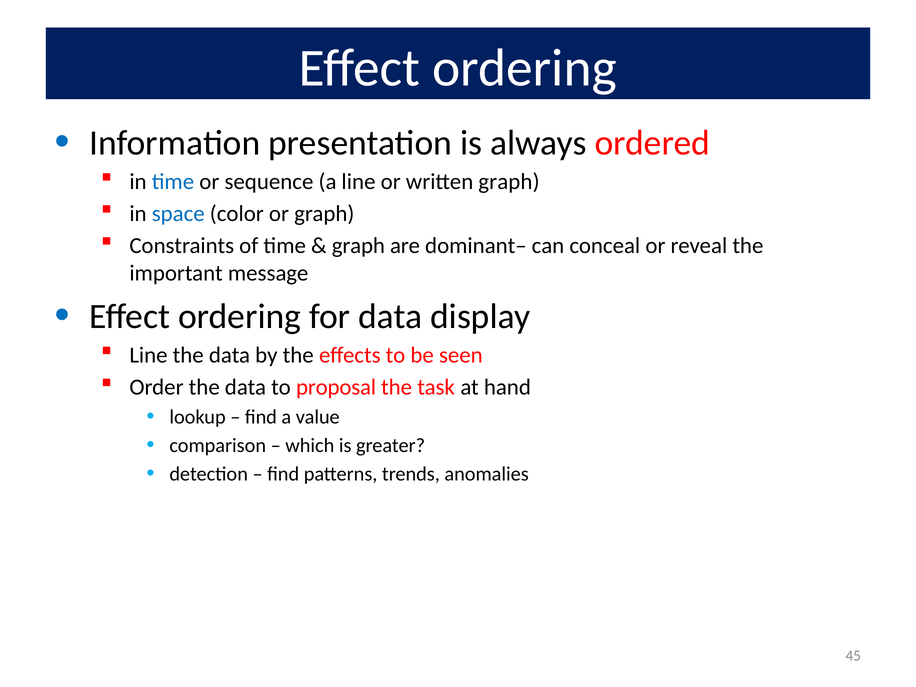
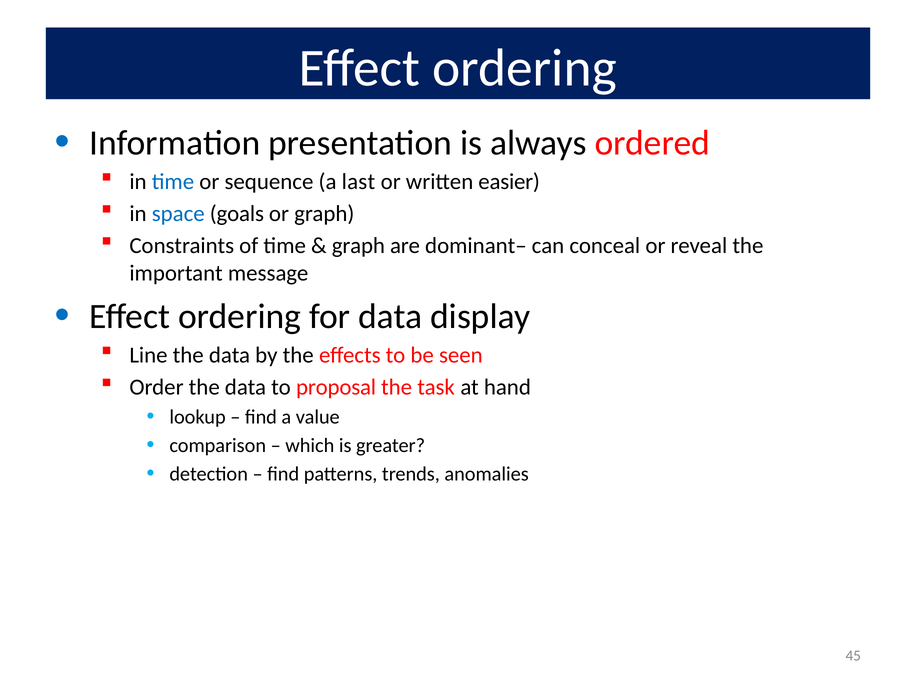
a line: line -> last (358, 182)
written graph: graph -> easier (509, 182)
color: color -> goals (237, 214)
